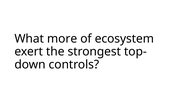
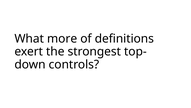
ecosystem: ecosystem -> definitions (124, 38)
